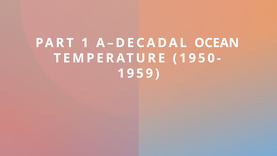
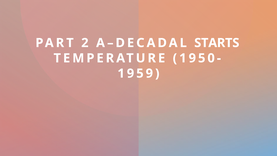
1: 1 -> 2 (85, 43)
OCEAN: OCEAN -> STARTS (217, 43)
